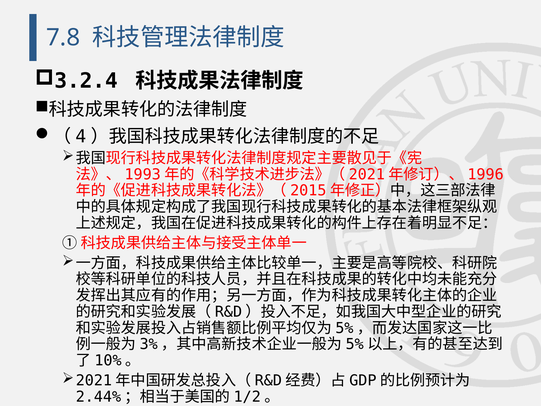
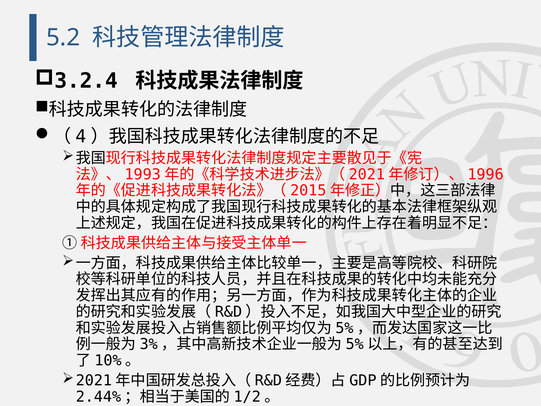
7.8: 7.8 -> 5.2 (63, 37)
